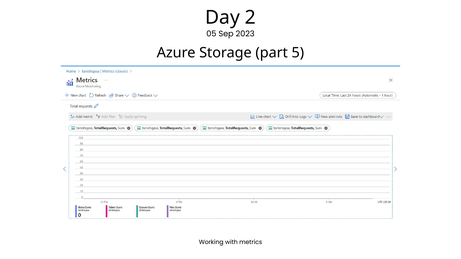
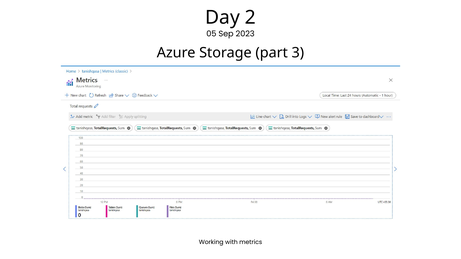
5: 5 -> 3 (298, 53)
